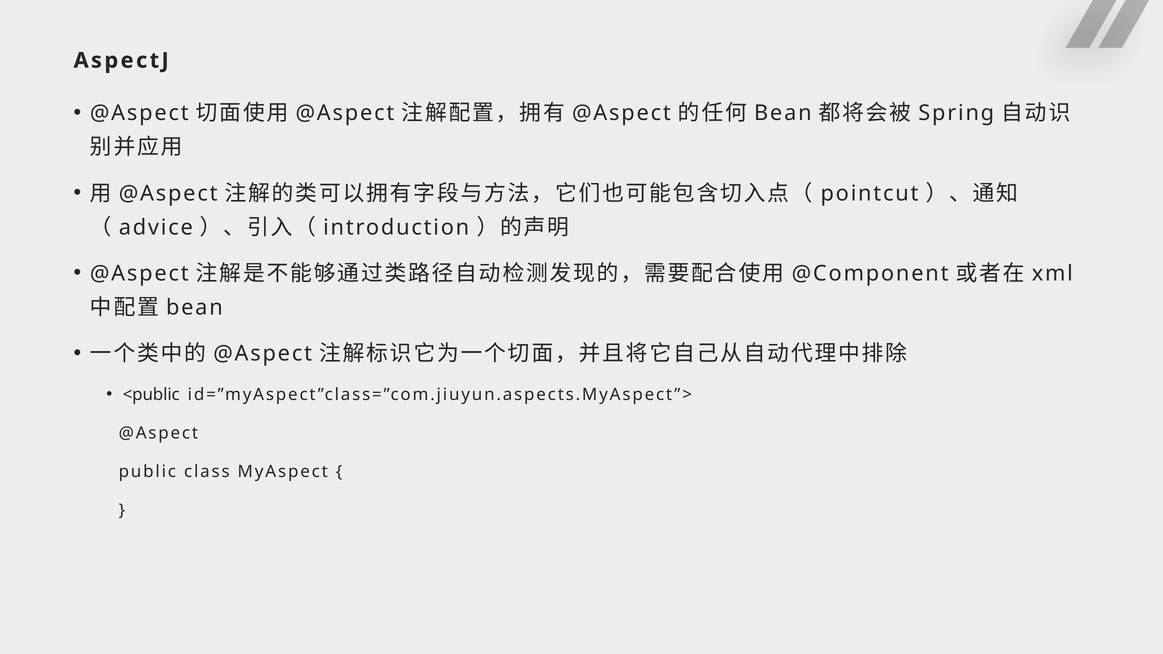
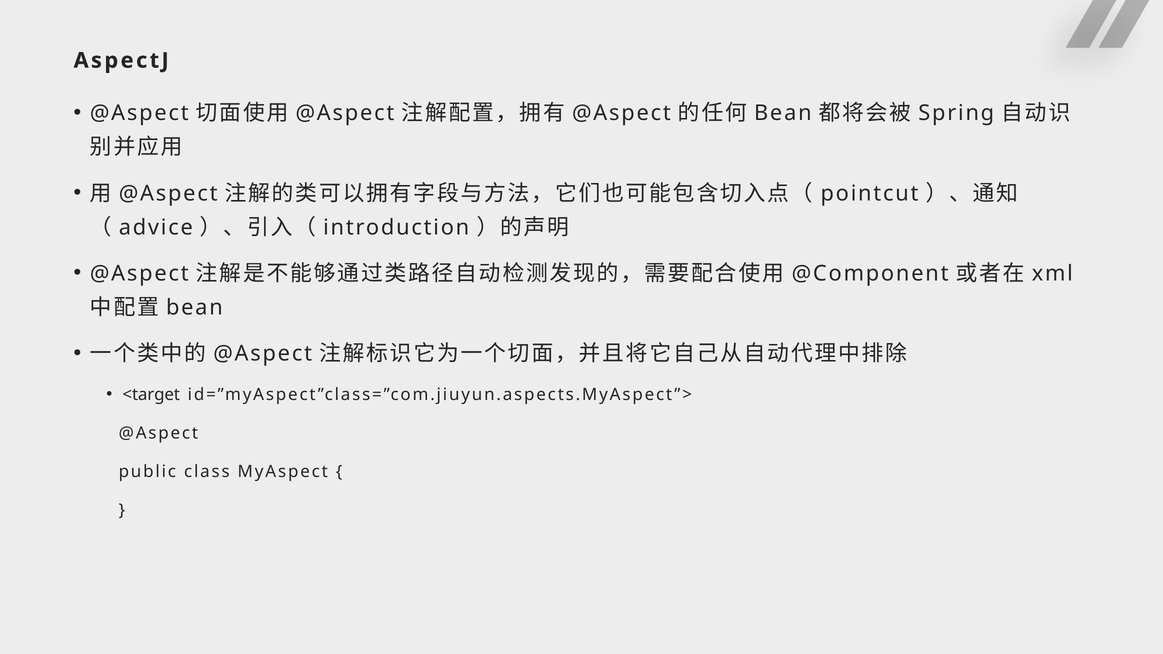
<public: <public -> <target (151, 395)
